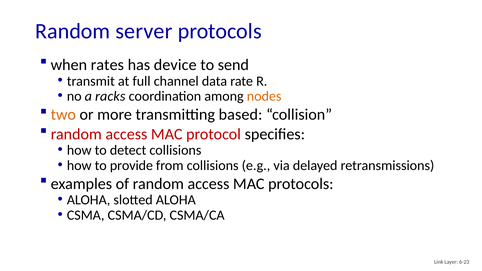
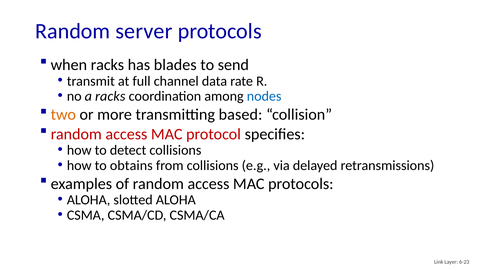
when rates: rates -> racks (107, 65)
device: device -> blades (175, 65)
nodes colour: orange -> blue (264, 96)
provide: provide -> obtains (131, 165)
